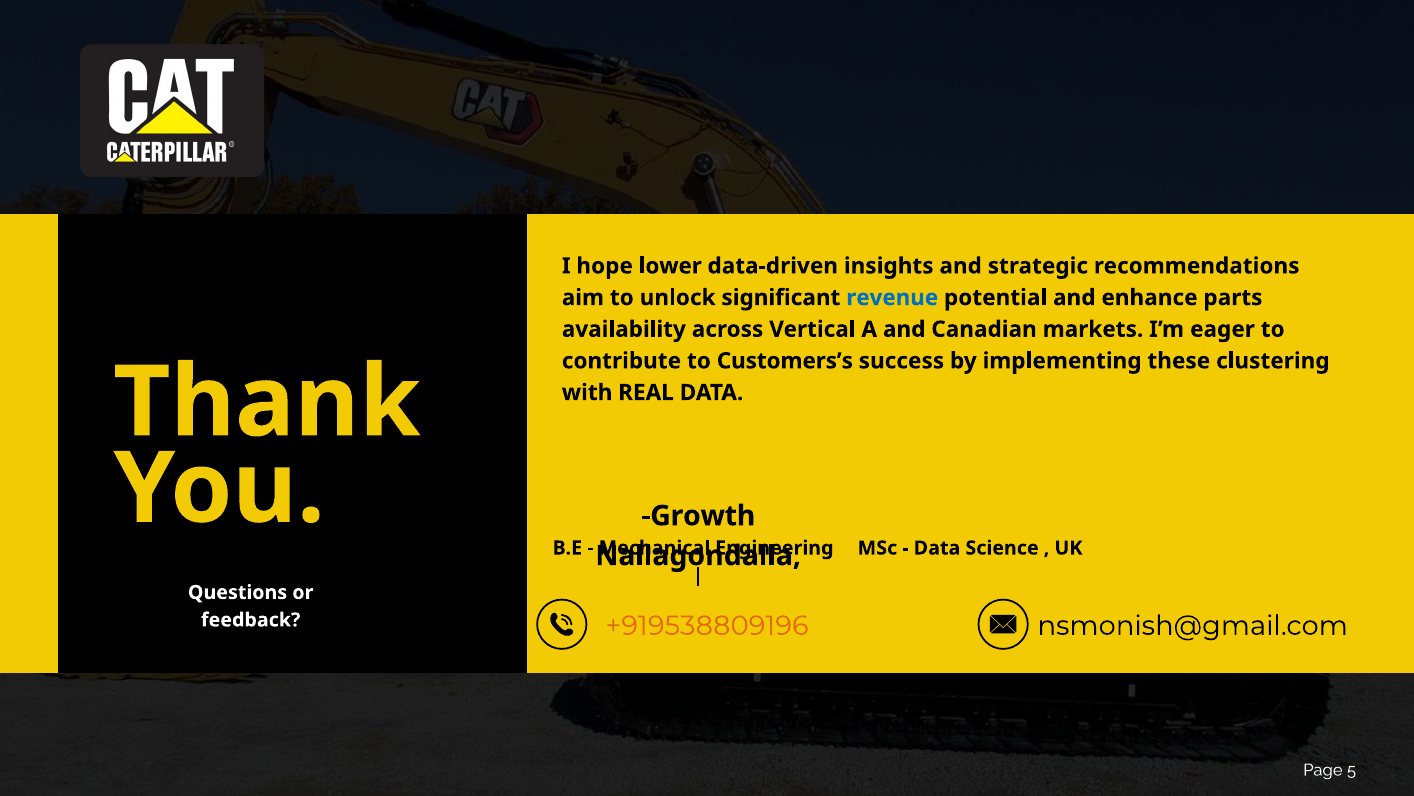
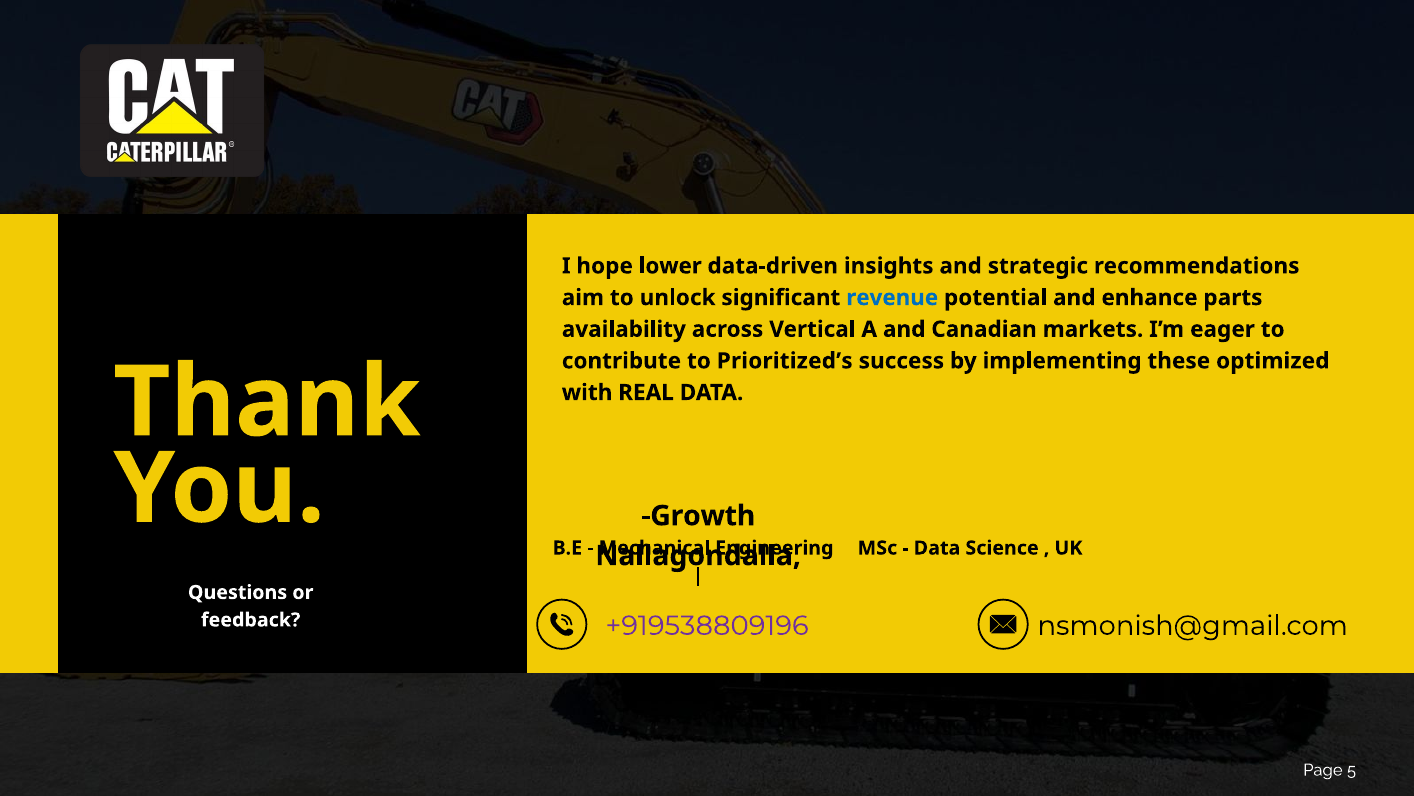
Customers’s: Customers’s -> Prioritized’s (785, 361)
clustering: clustering -> optimized (1273, 361)
+919538809196 colour: orange -> purple (707, 625)
